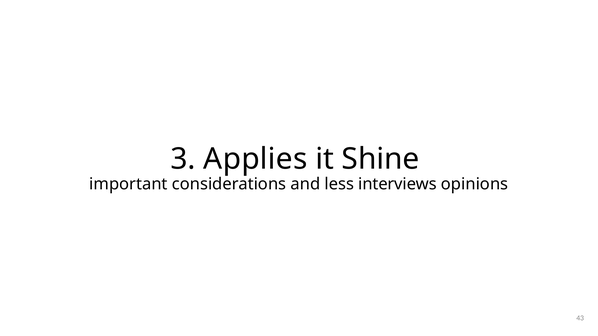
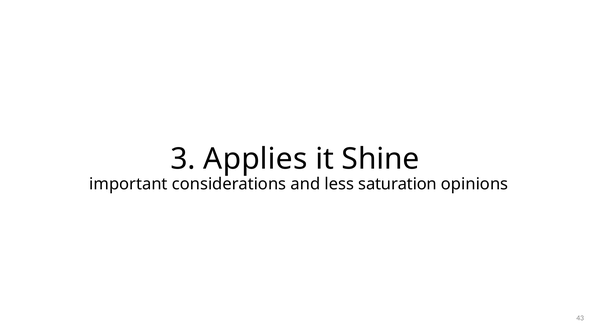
interviews: interviews -> saturation (398, 184)
